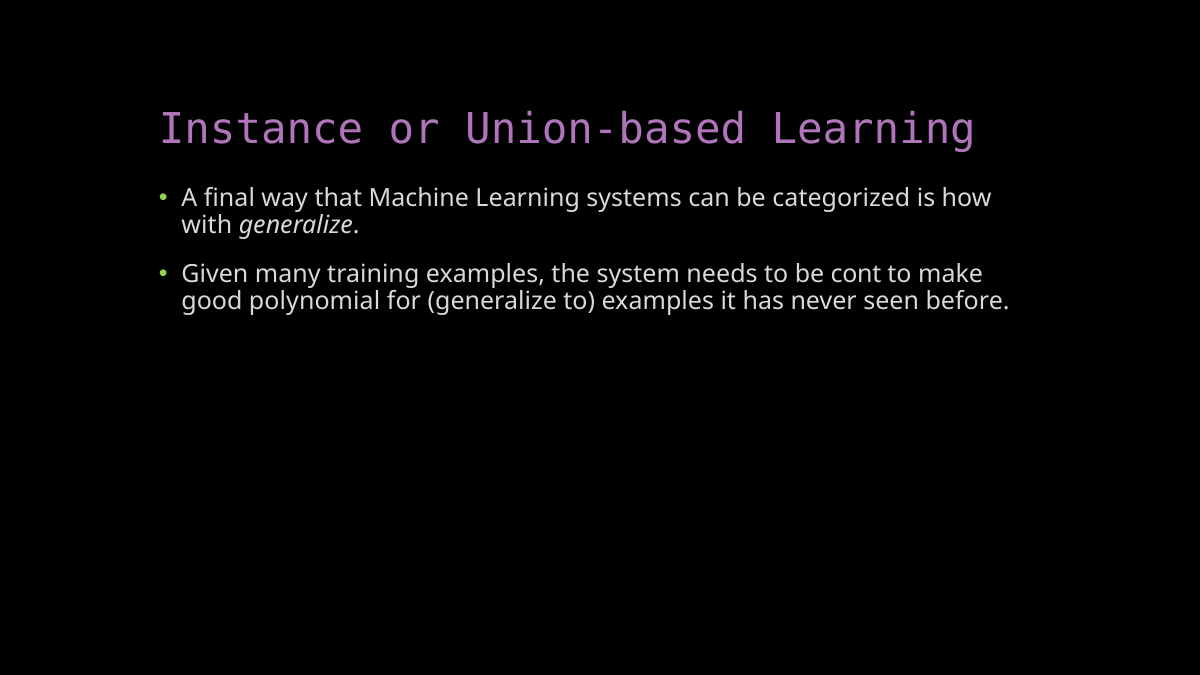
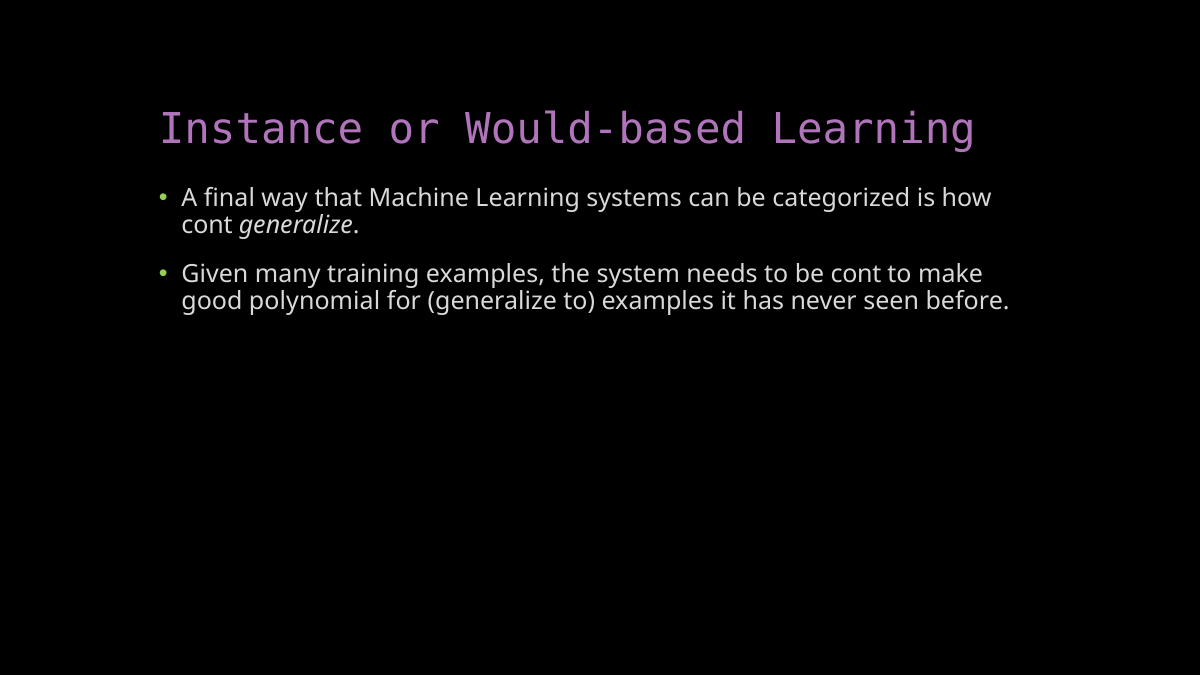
Union-based: Union-based -> Would-based (606, 130)
with: with -> cont (207, 225)
